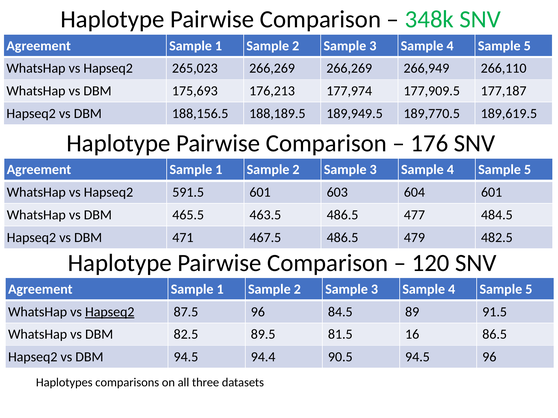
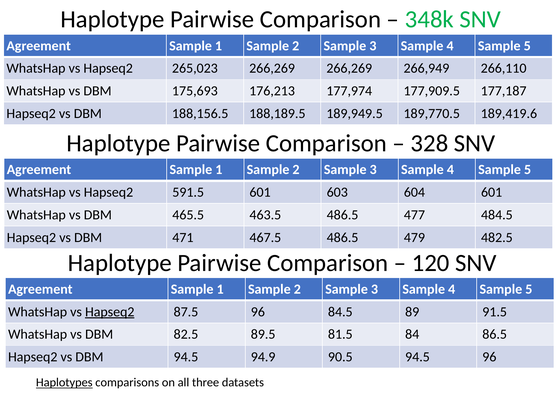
189,619.5: 189,619.5 -> 189,419.6 (509, 114)
176: 176 -> 328 (429, 144)
16: 16 -> 84 (412, 335)
94.4: 94.4 -> 94.9 (263, 357)
Haplotypes underline: none -> present (64, 383)
